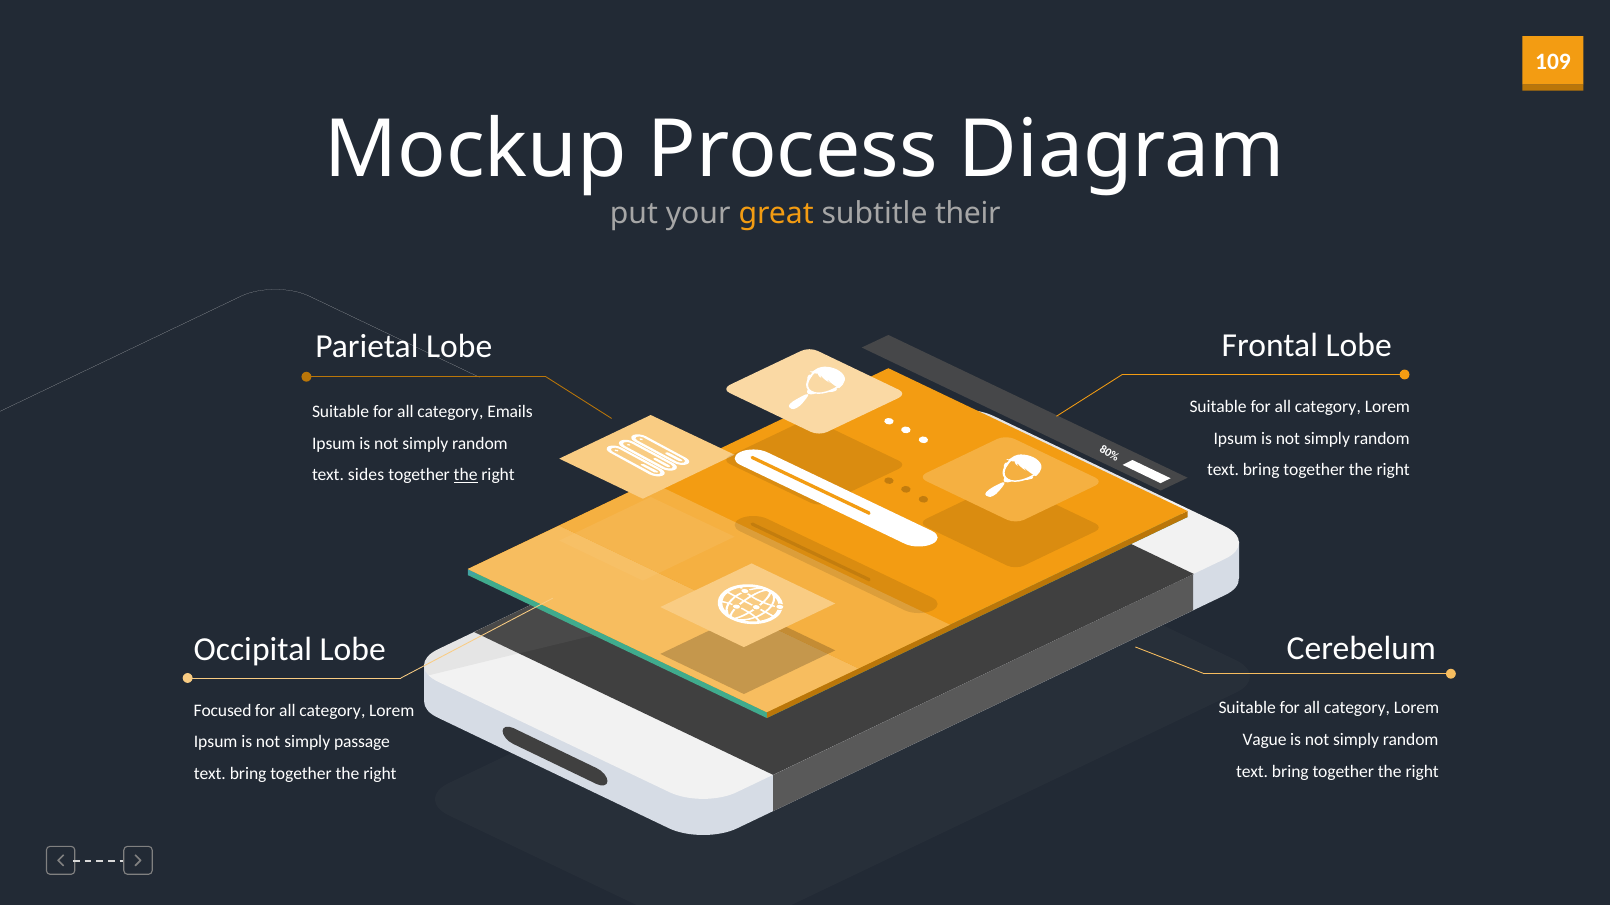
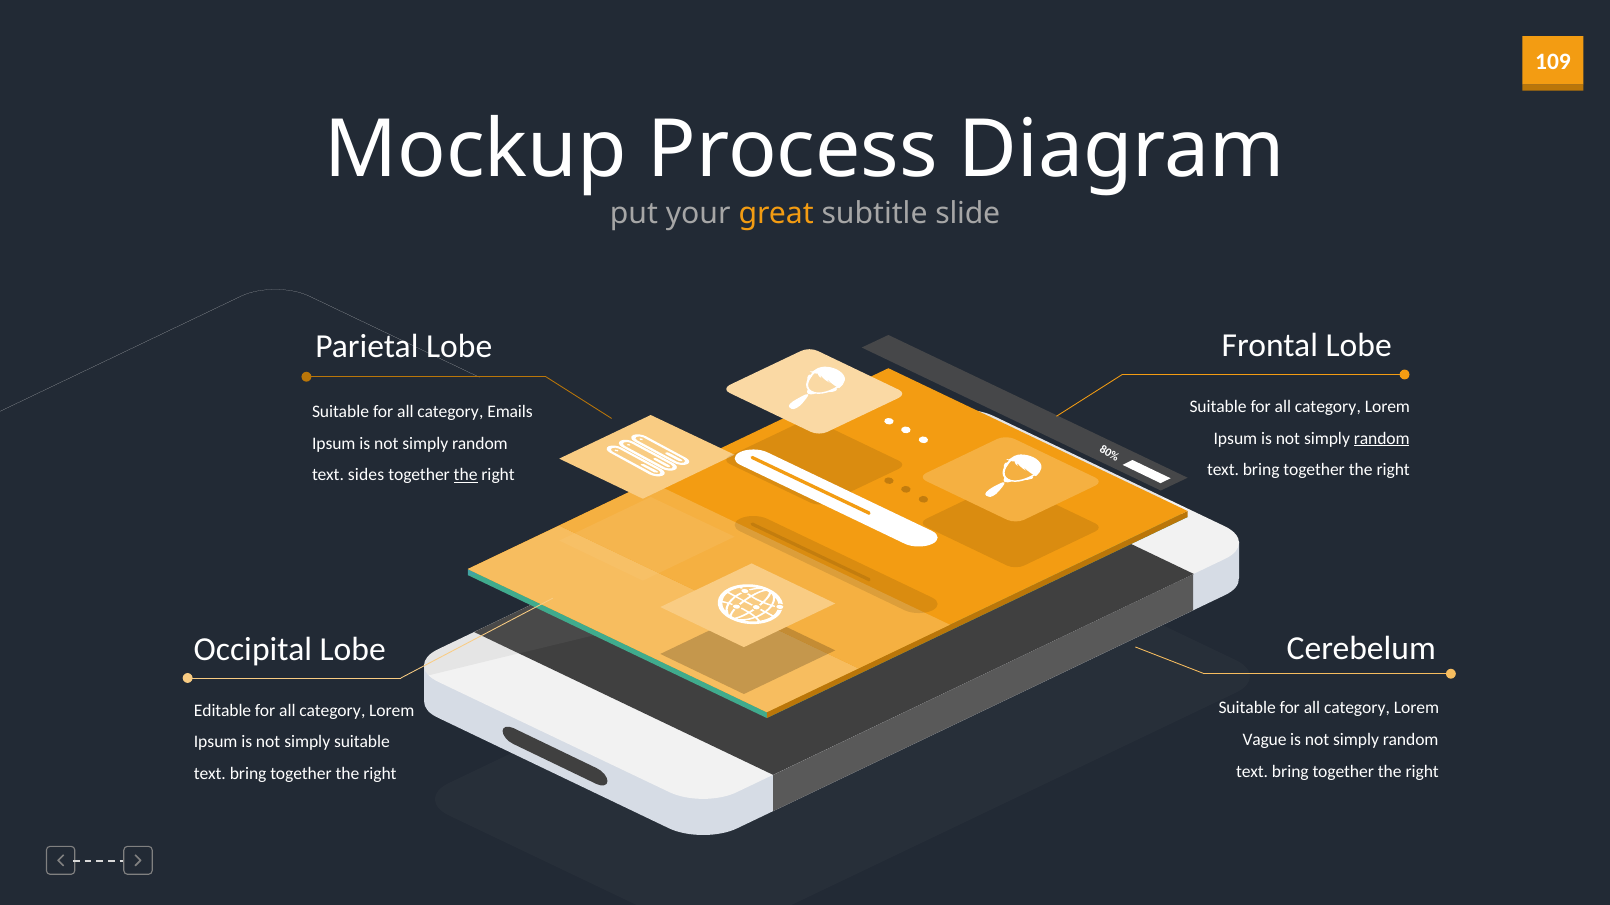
their: their -> slide (968, 213)
random underline: none -> present (1382, 439)
Focused: Focused -> Editable (223, 711)
simply passage: passage -> suitable (362, 743)
